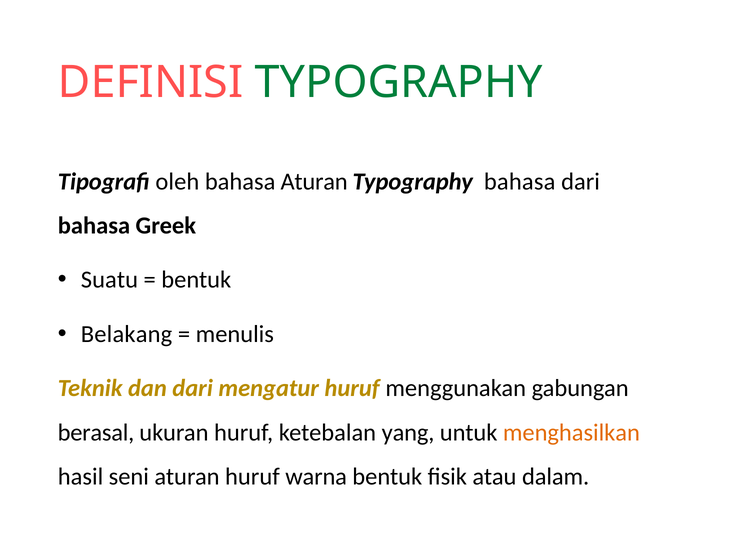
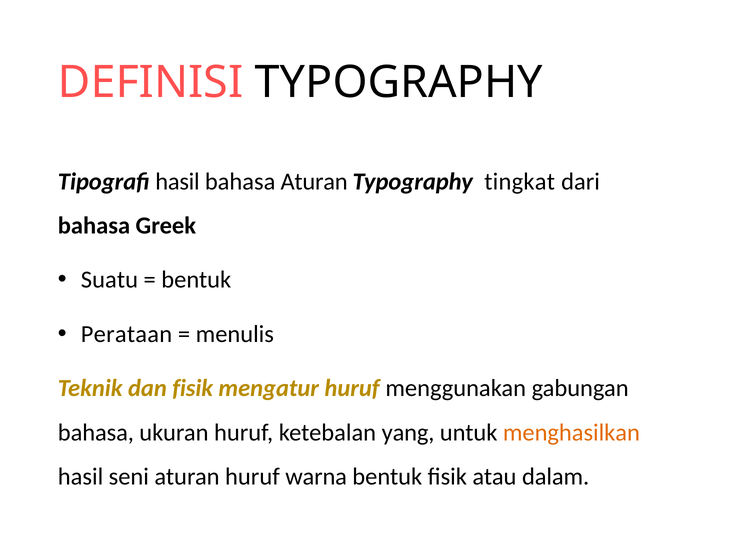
TYPOGRAPHY colour: green -> black (399, 82)
Tipografi oleh: oleh -> hasil (178, 182)
Typography bahasa: bahasa -> tingkat (520, 182)
Belakang: Belakang -> Perataan (127, 334)
dan dari: dari -> fisik (193, 389)
berasal: berasal -> bahasa (96, 433)
